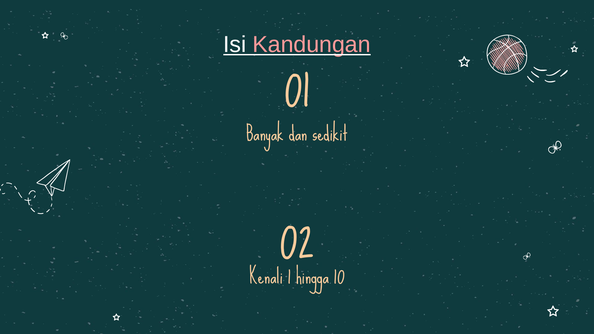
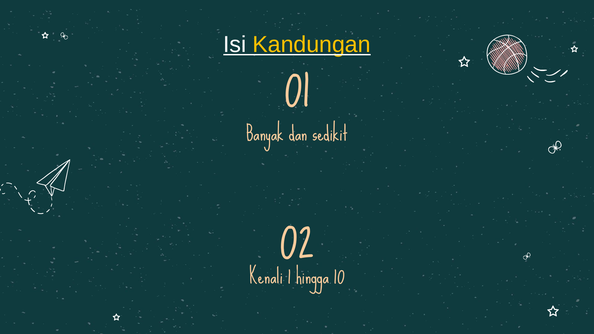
Kandungan colour: pink -> yellow (312, 45)
